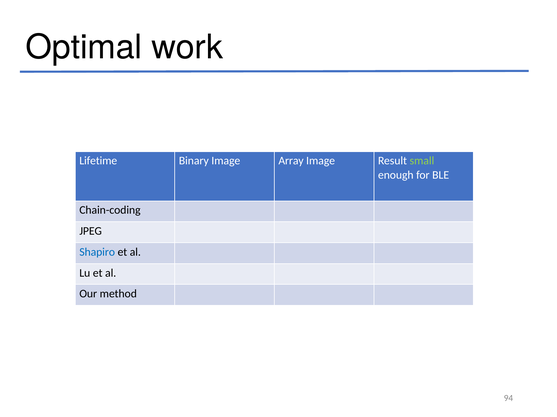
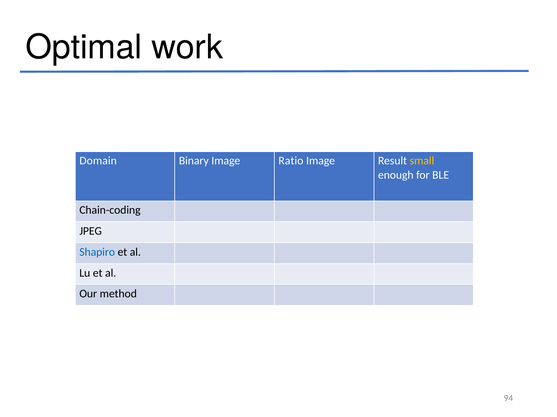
Lifetime: Lifetime -> Domain (98, 161)
Array: Array -> Ratio (291, 161)
small colour: light green -> yellow (422, 161)
